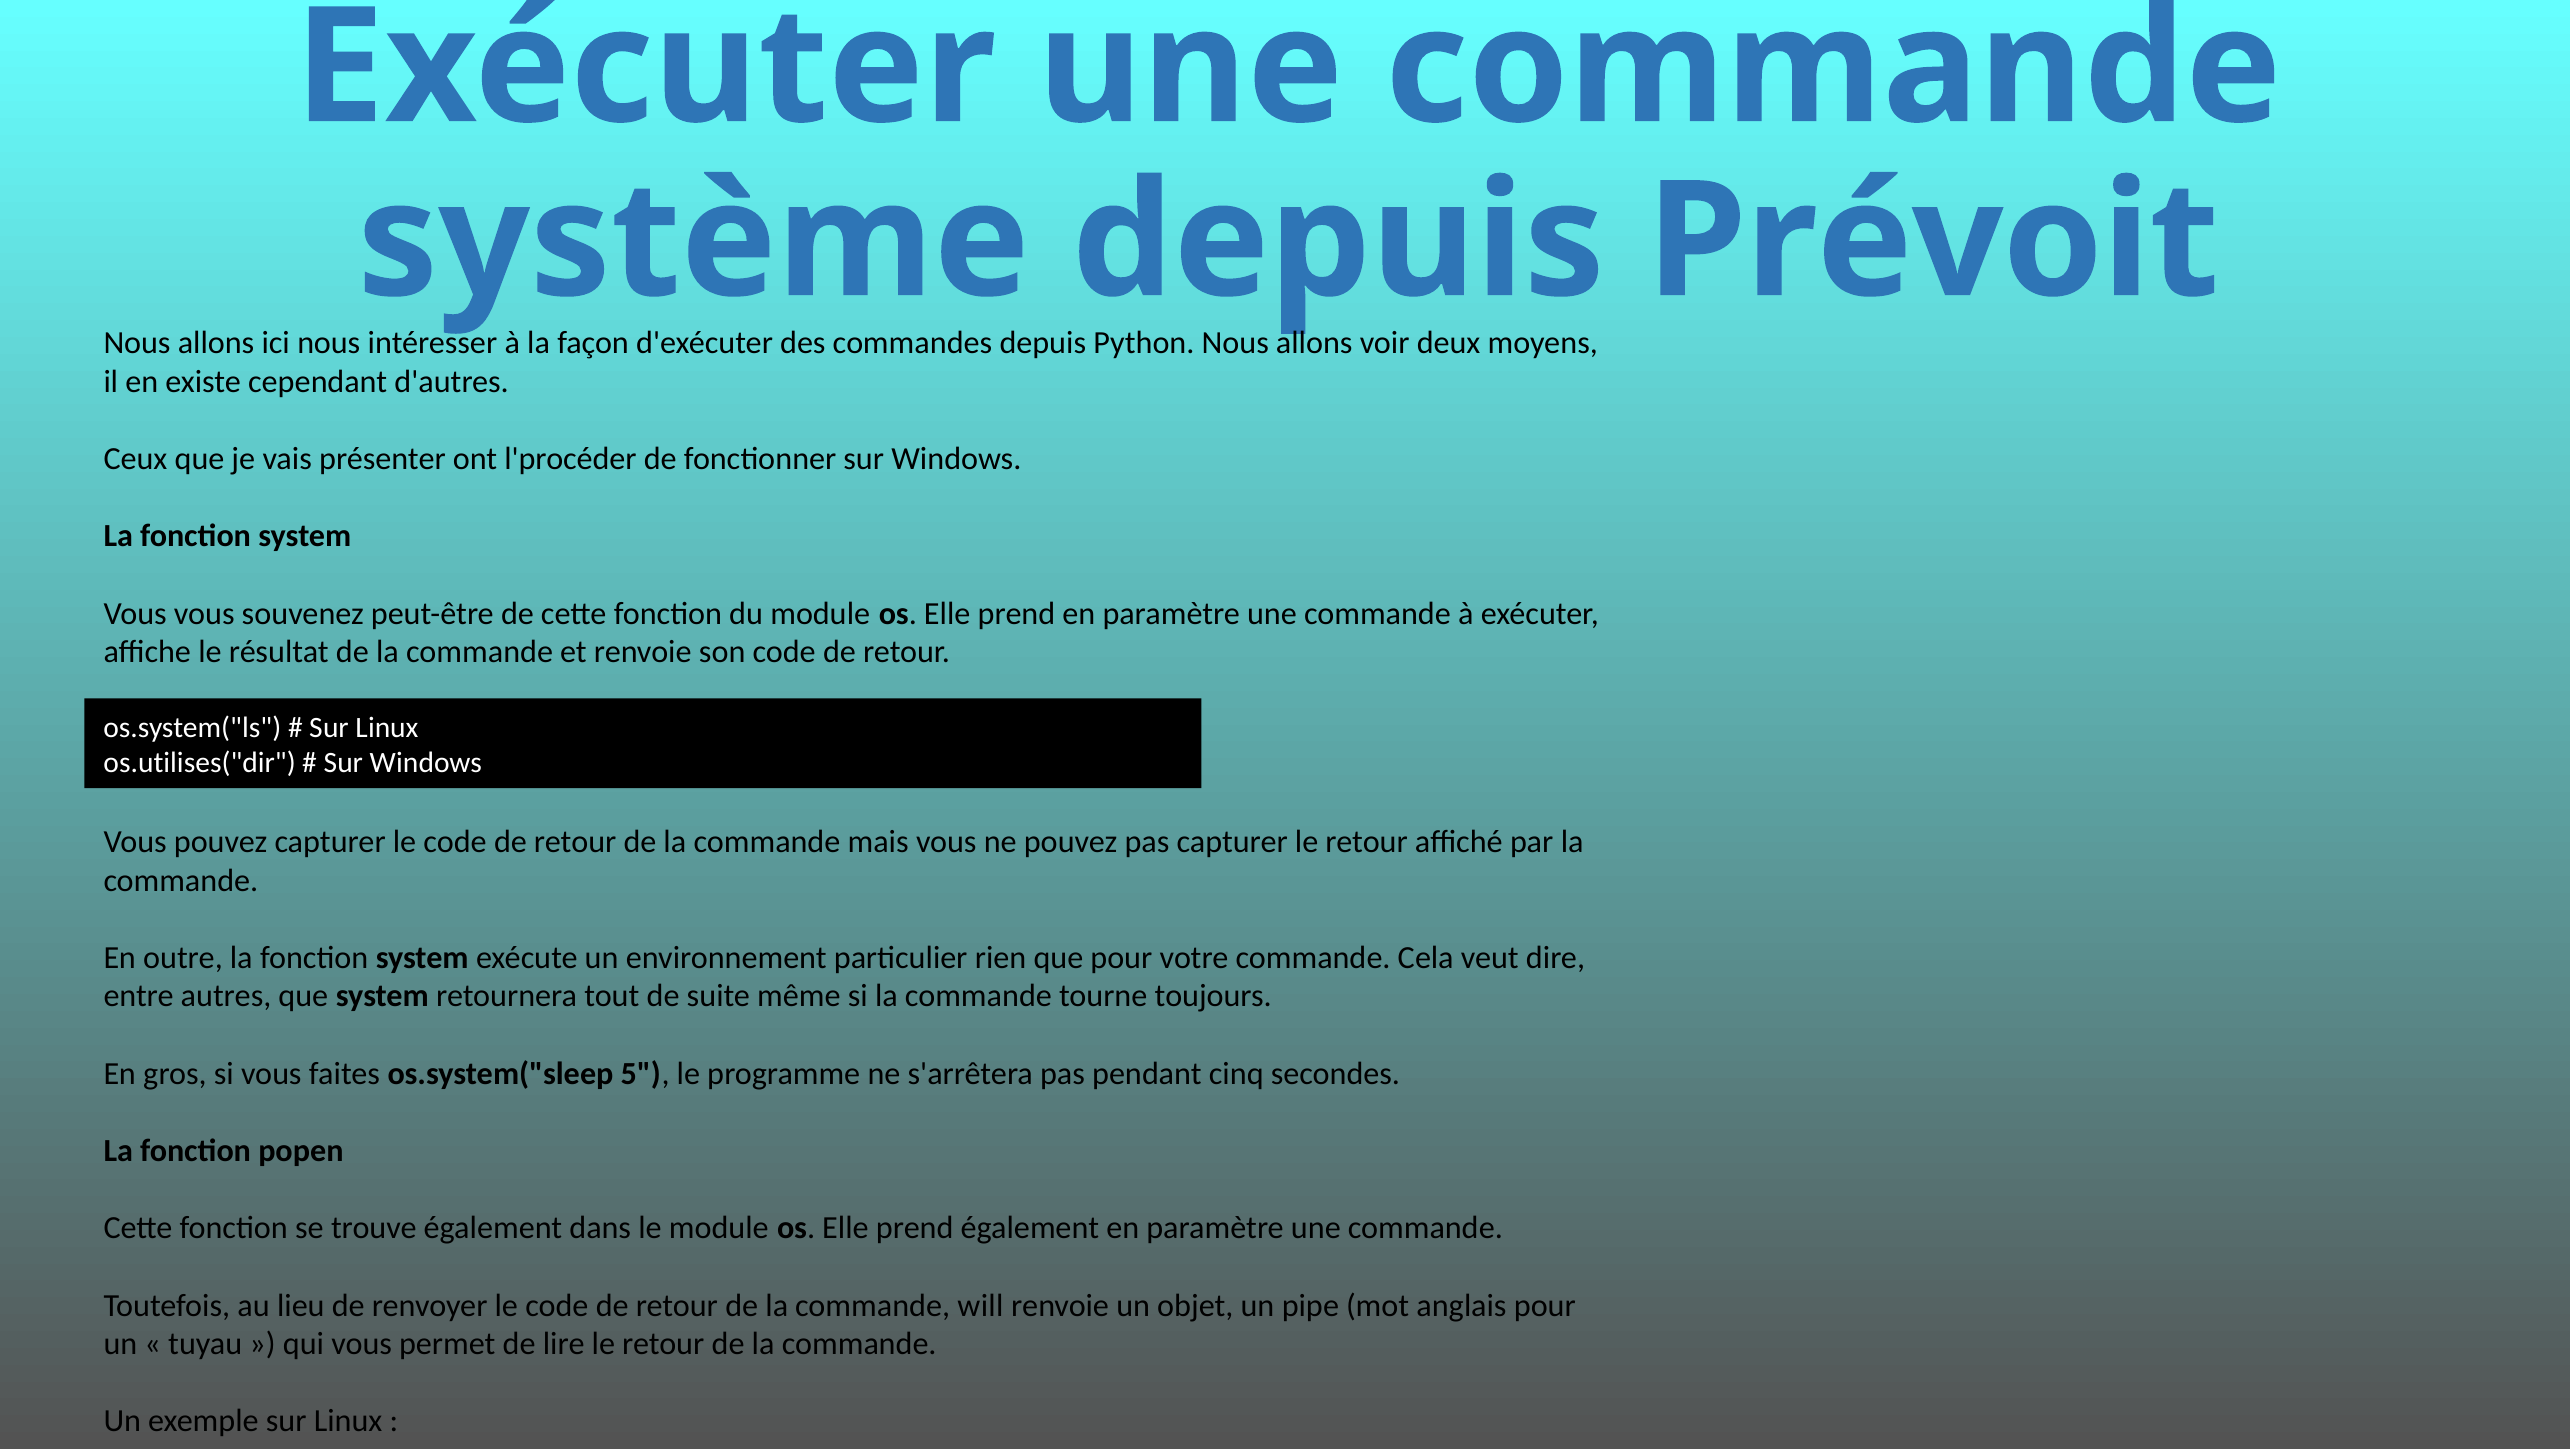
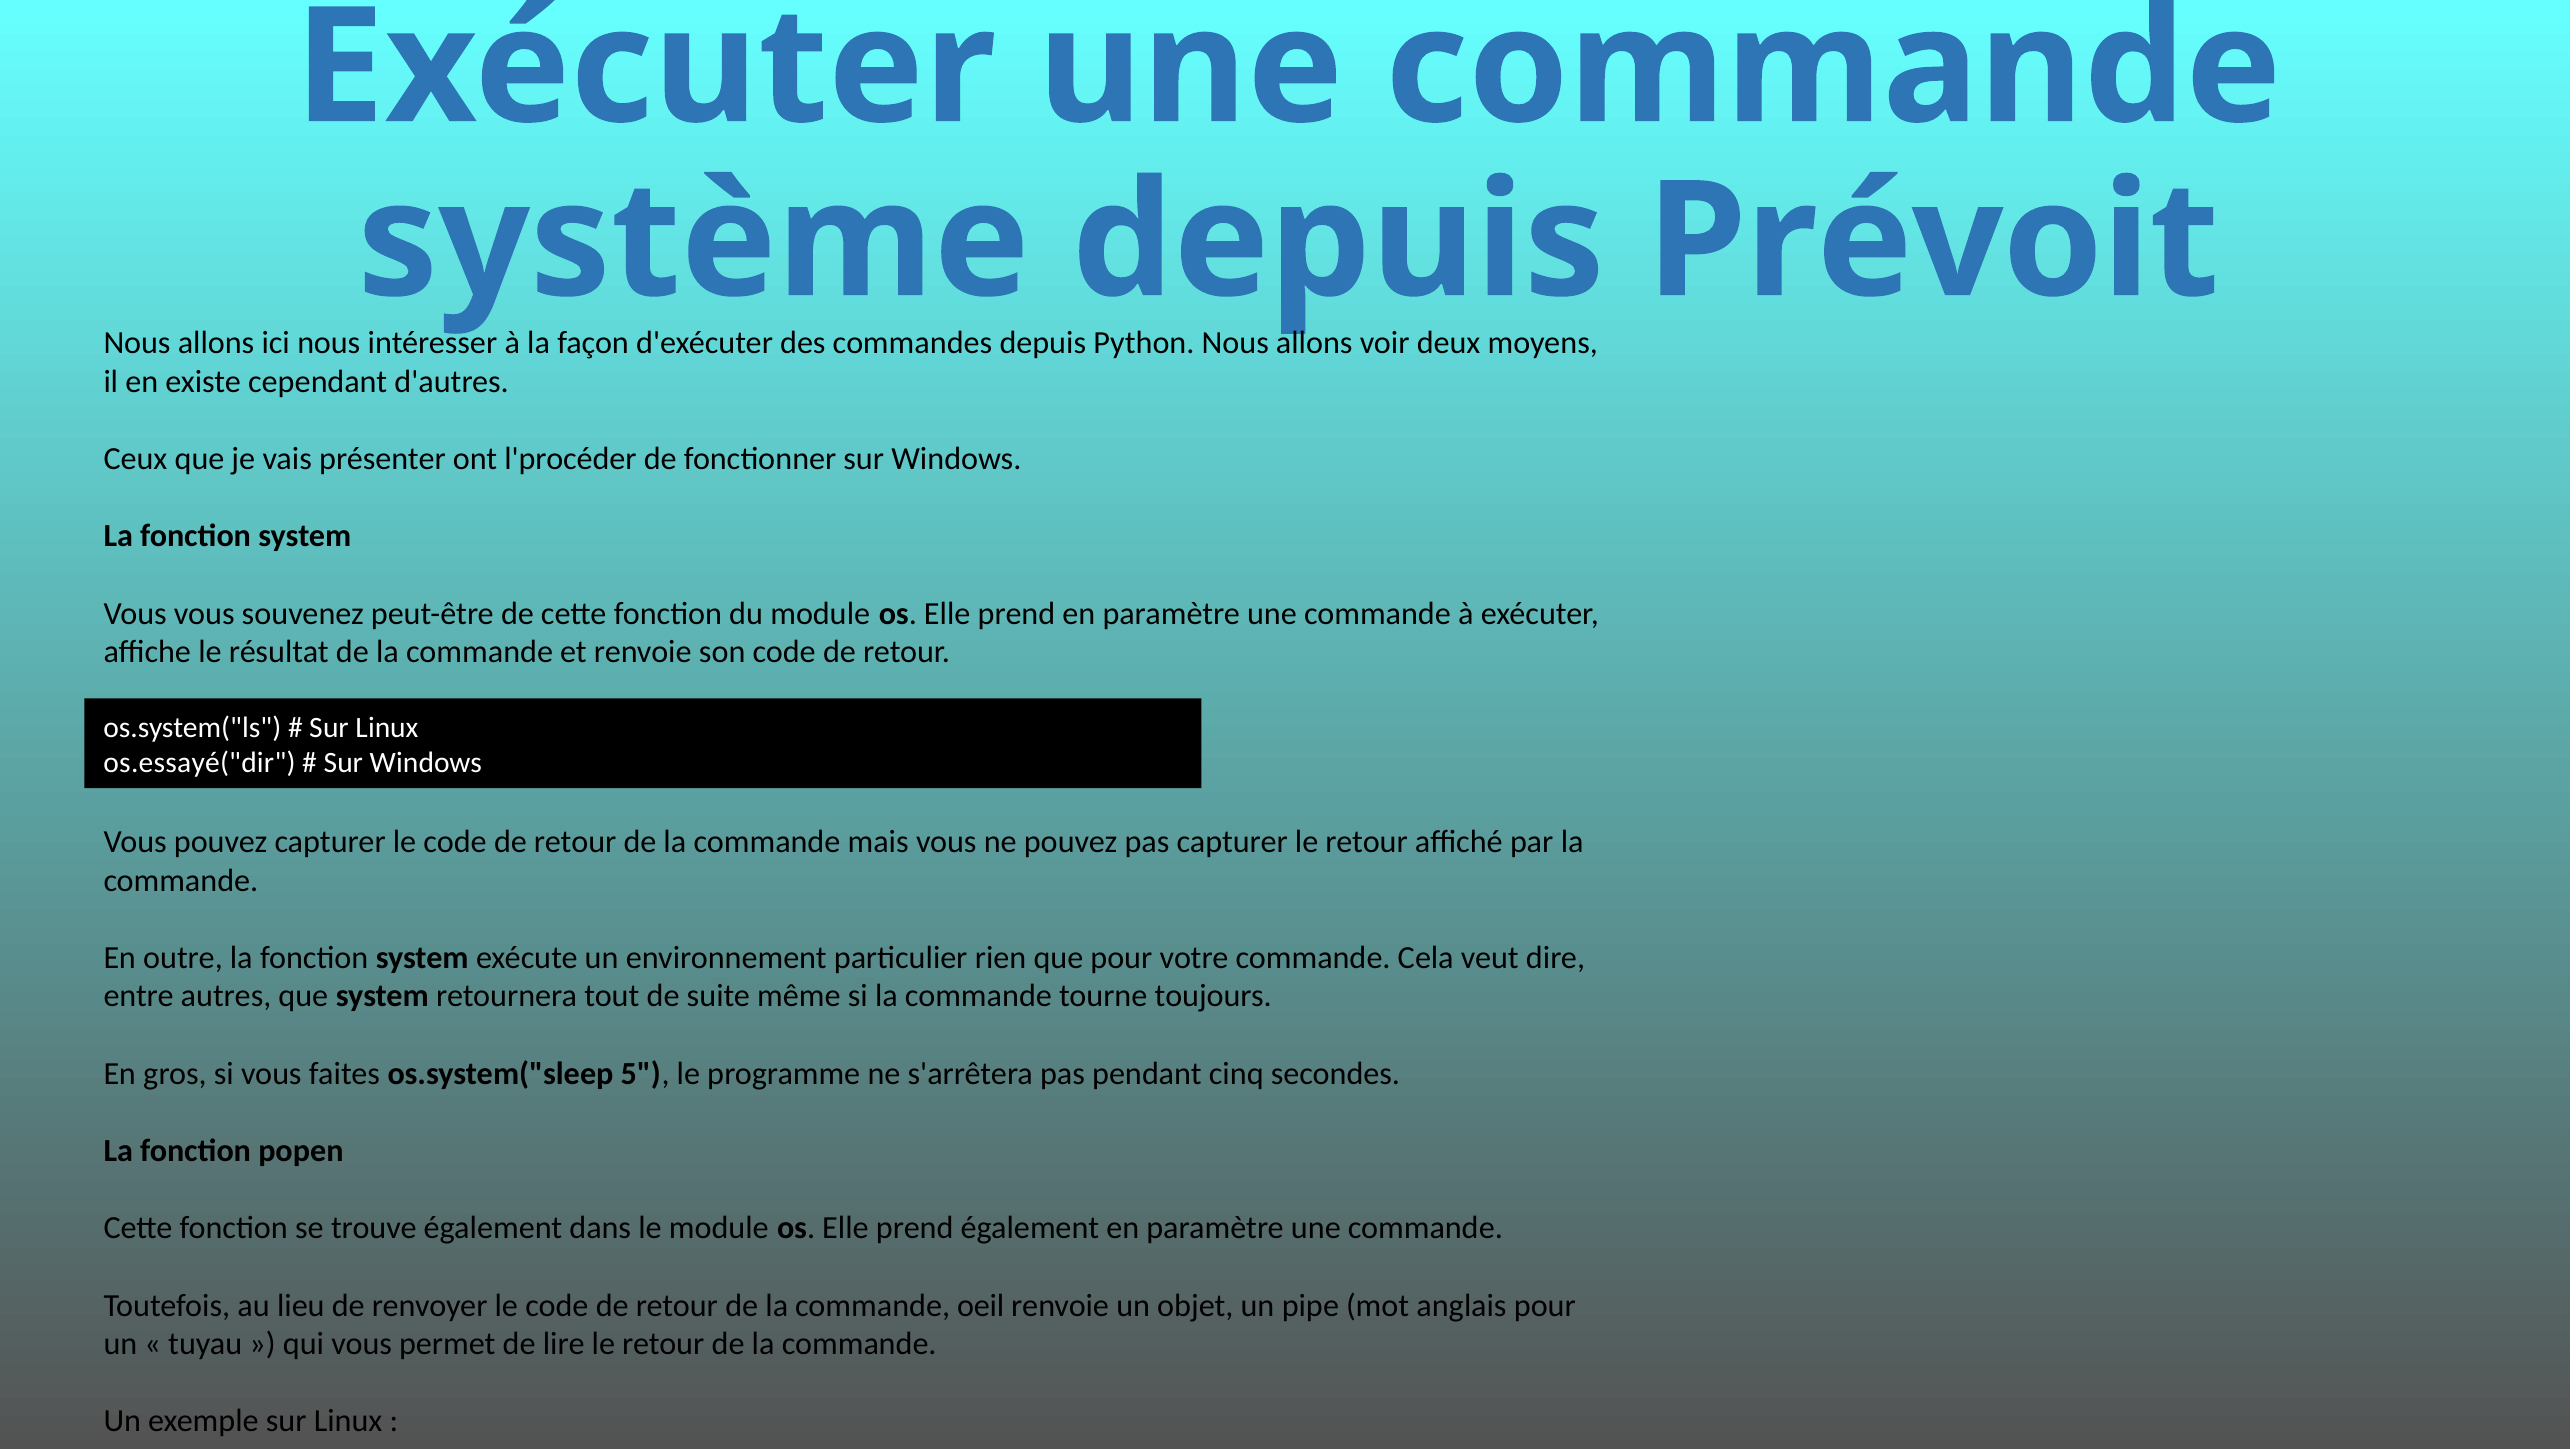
os.utilises("dir: os.utilises("dir -> os.essayé("dir (199, 763)
will: will -> oeil (981, 1305)
